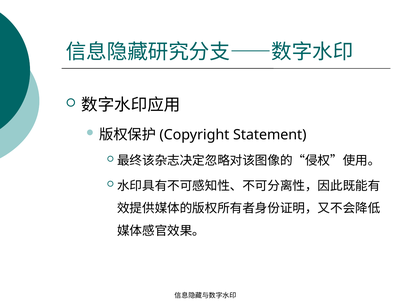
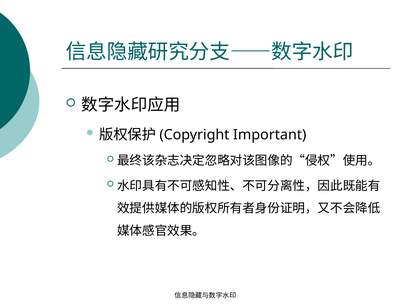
Statement: Statement -> Important (270, 135)
